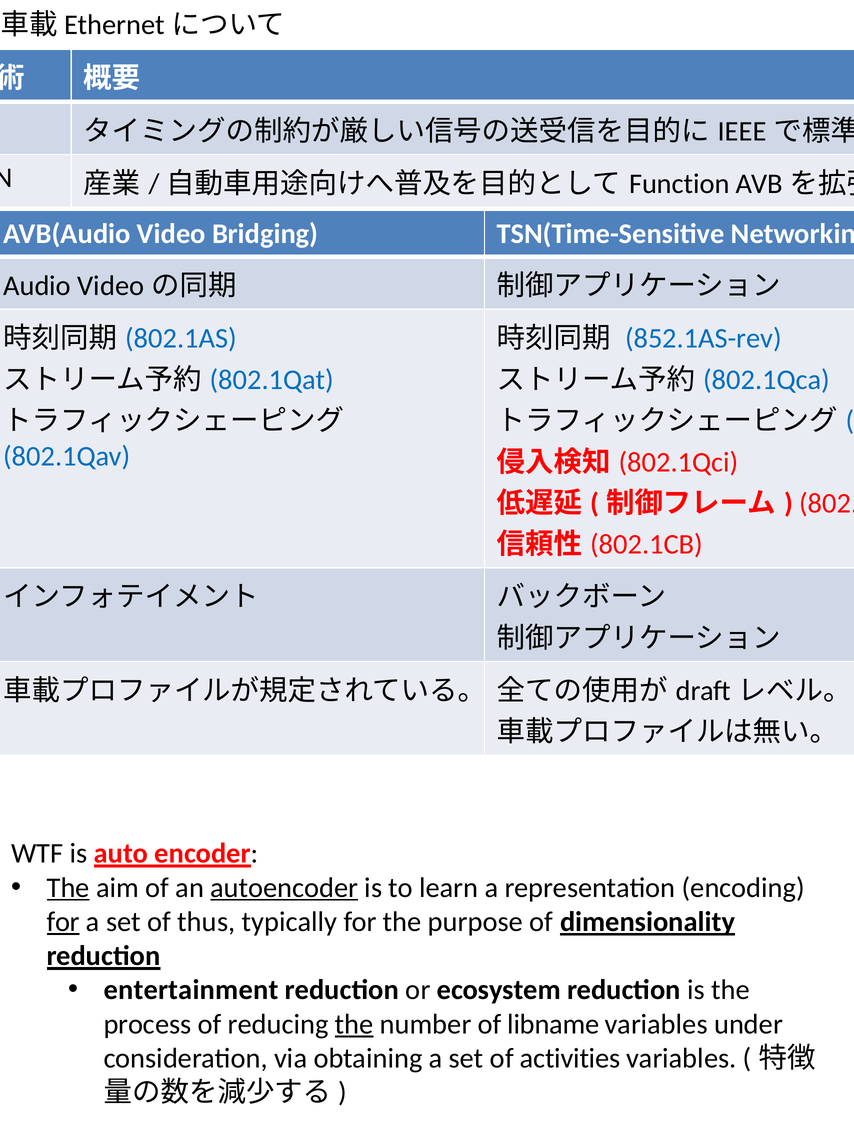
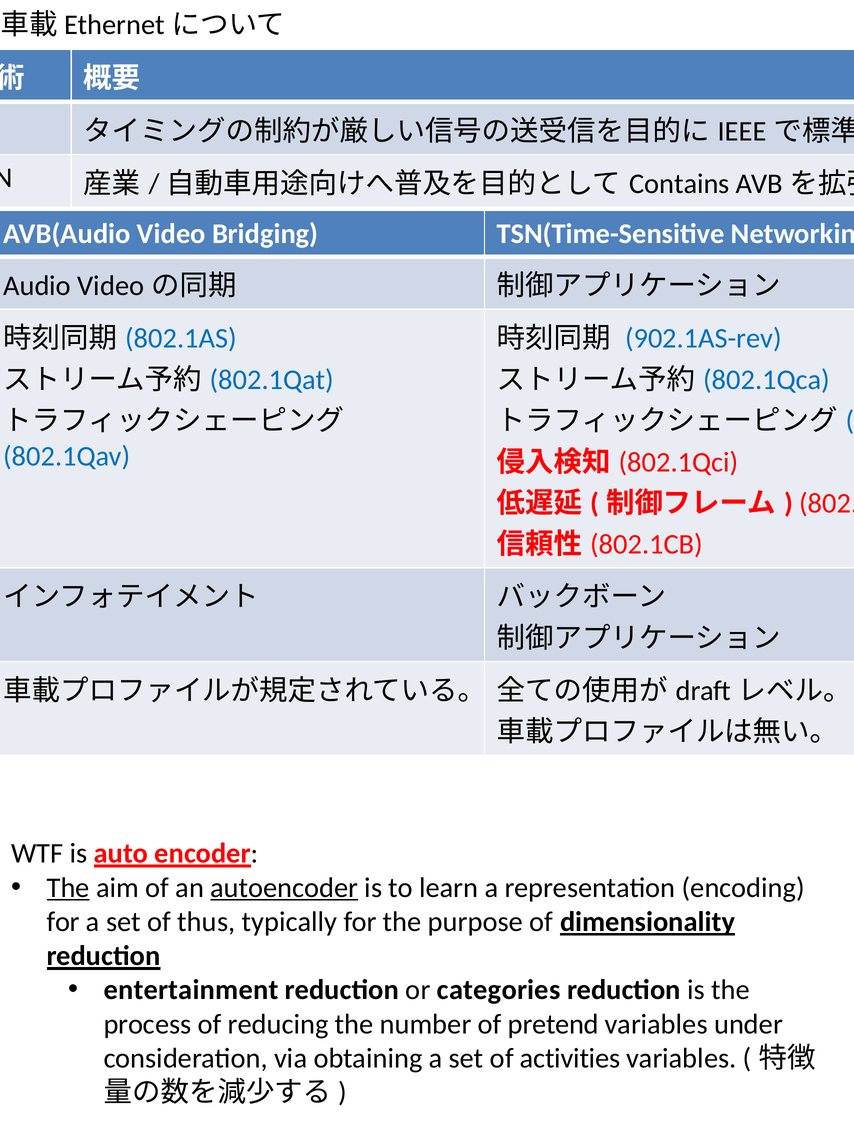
Function: Function -> Contains (679, 184)
852.1AS-rev: 852.1AS-rev -> 902.1AS-rev (703, 339)
for underline: present -> none (63, 922)
ecosystem: ecosystem -> categories (499, 991)
the underline: present -> none (354, 1025)
libname: libname -> pretend (553, 1025)
